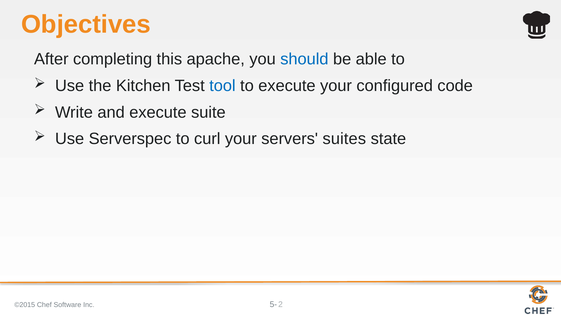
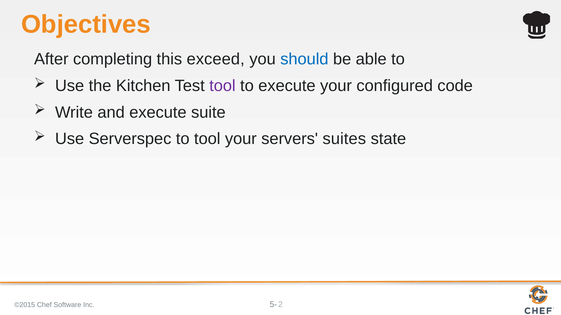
apache: apache -> exceed (216, 59)
tool colour: blue -> purple (222, 86)
to curl: curl -> tool (207, 139)
